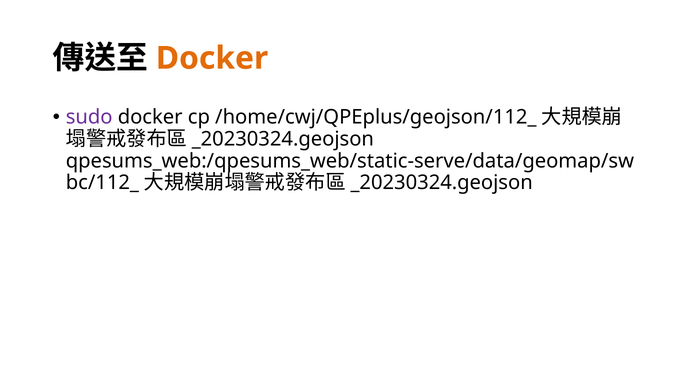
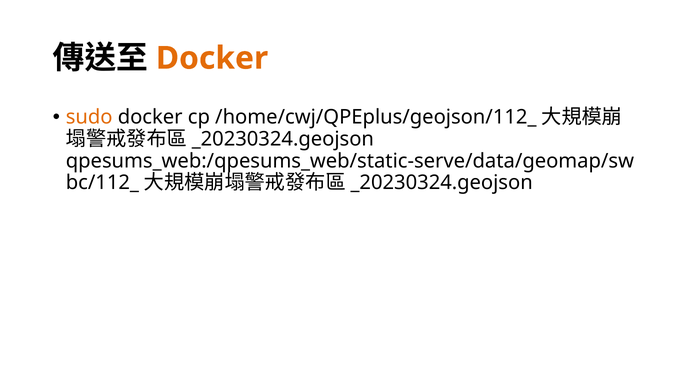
sudo colour: purple -> orange (89, 117)
